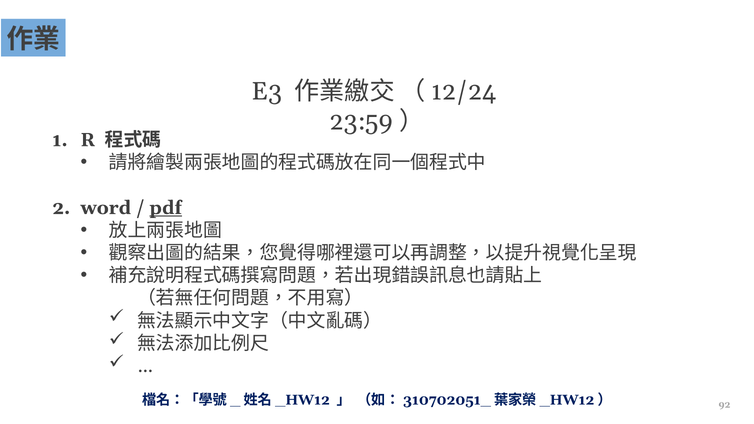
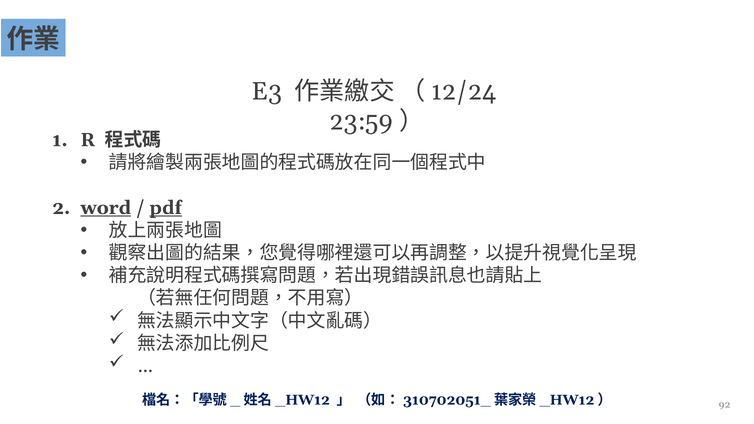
word underline: none -> present (106, 208)
